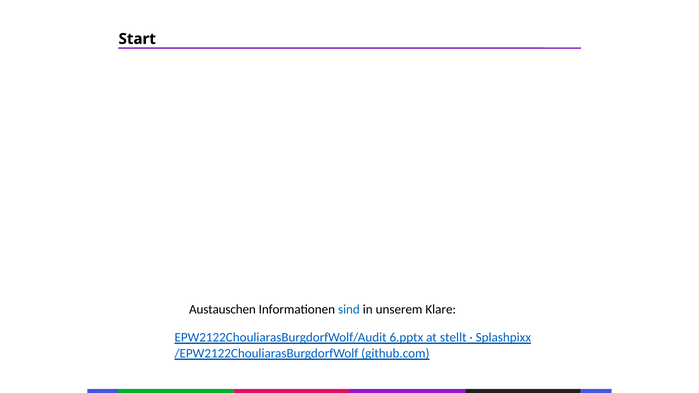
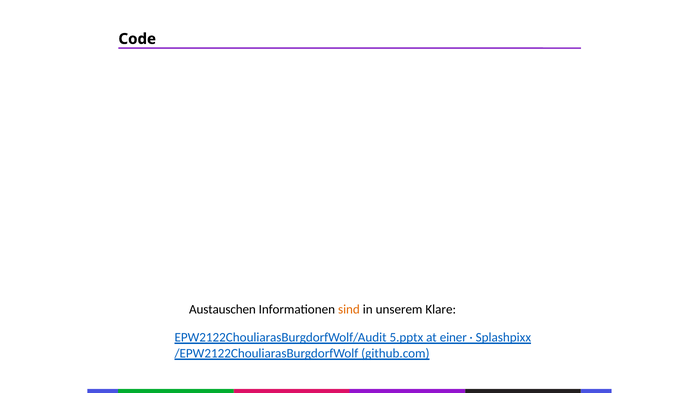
Start: Start -> Code (137, 39)
sind colour: blue -> orange (349, 310)
6.pptx: 6.pptx -> 5.pptx (406, 338)
stellt: stellt -> einer (453, 338)
